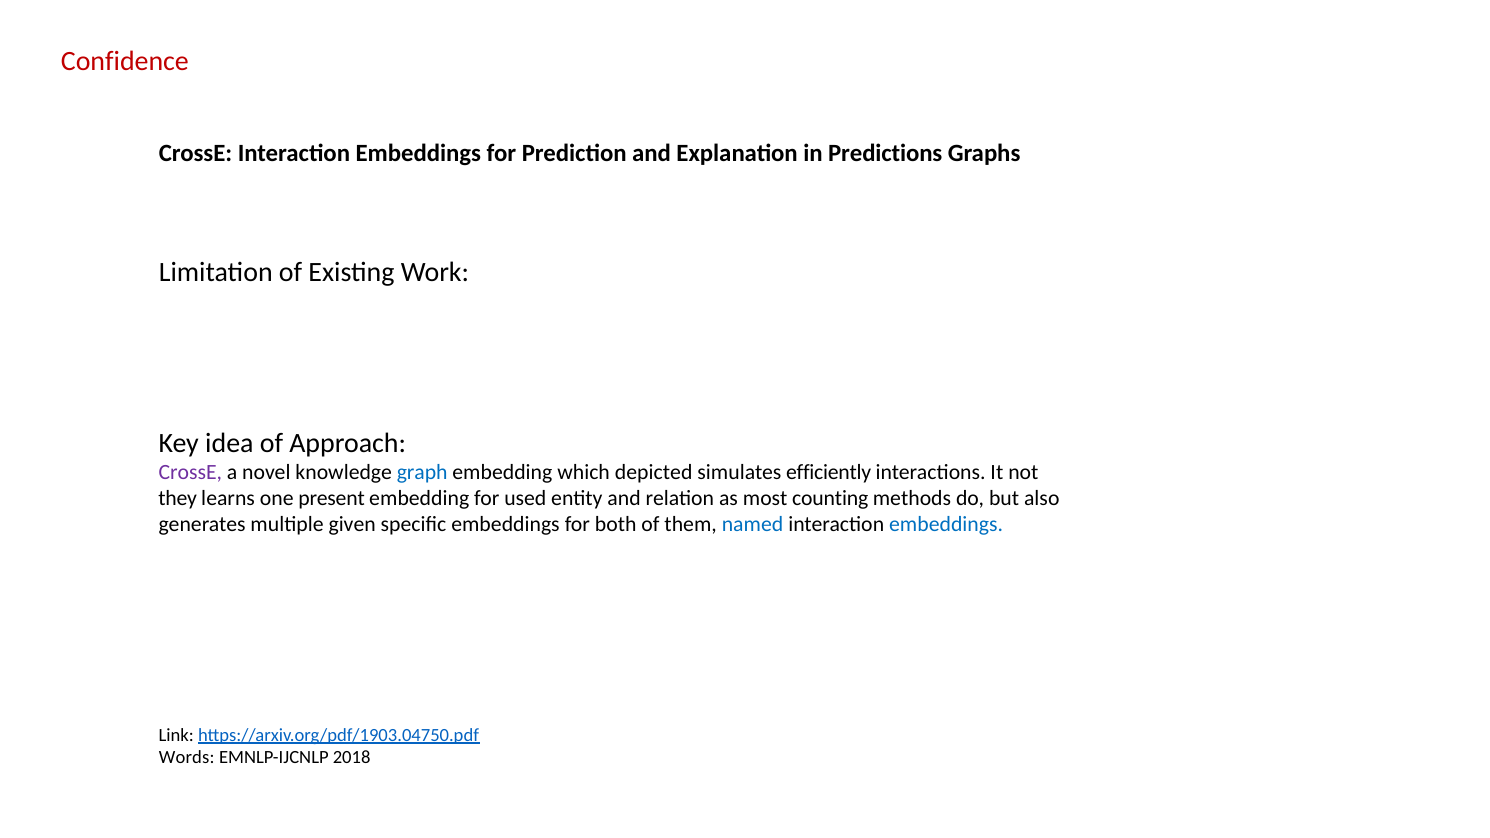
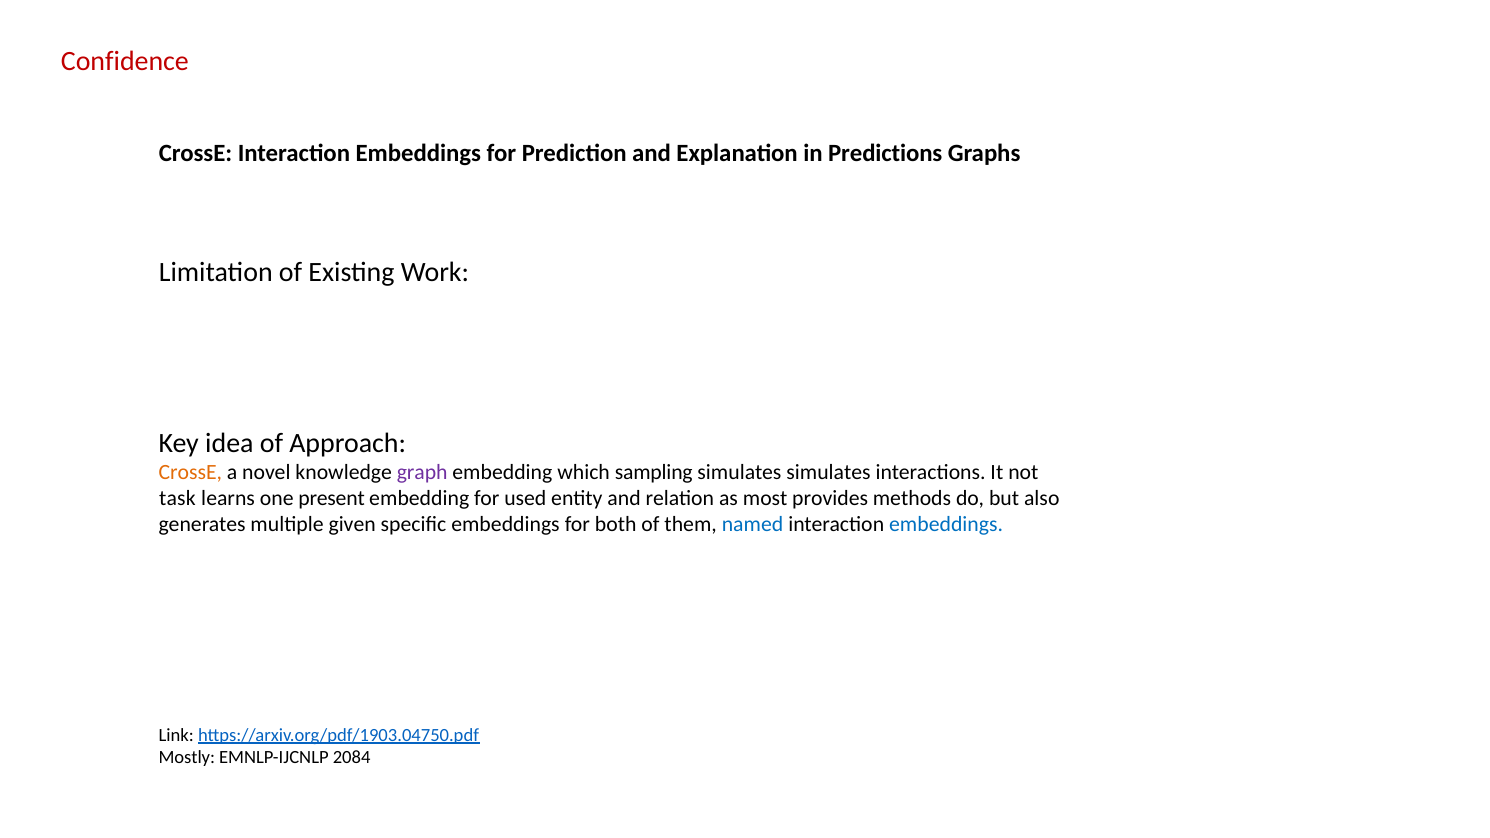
CrossE colour: purple -> orange (190, 473)
graph colour: blue -> purple (422, 473)
depicted: depicted -> sampling (654, 473)
simulates efficiently: efficiently -> simulates (829, 473)
they: they -> task (177, 499)
counting: counting -> provides (830, 499)
Words: Words -> Mostly (187, 758)
2018: 2018 -> 2084 (352, 758)
